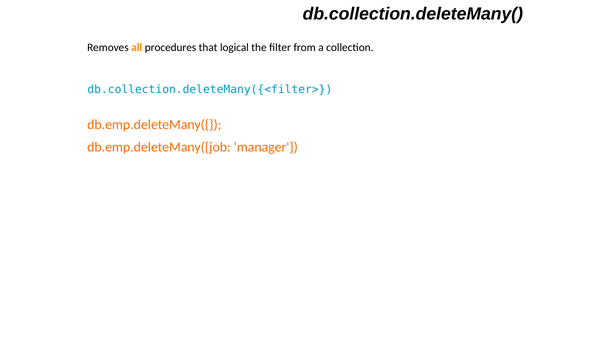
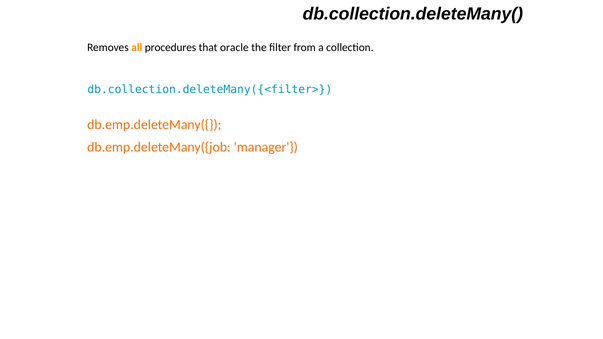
logical: logical -> oracle (234, 47)
